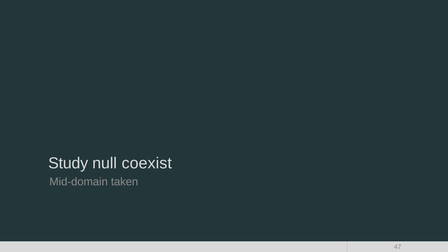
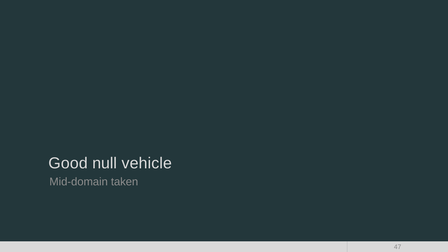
Study: Study -> Good (68, 163)
coexist: coexist -> vehicle (147, 163)
